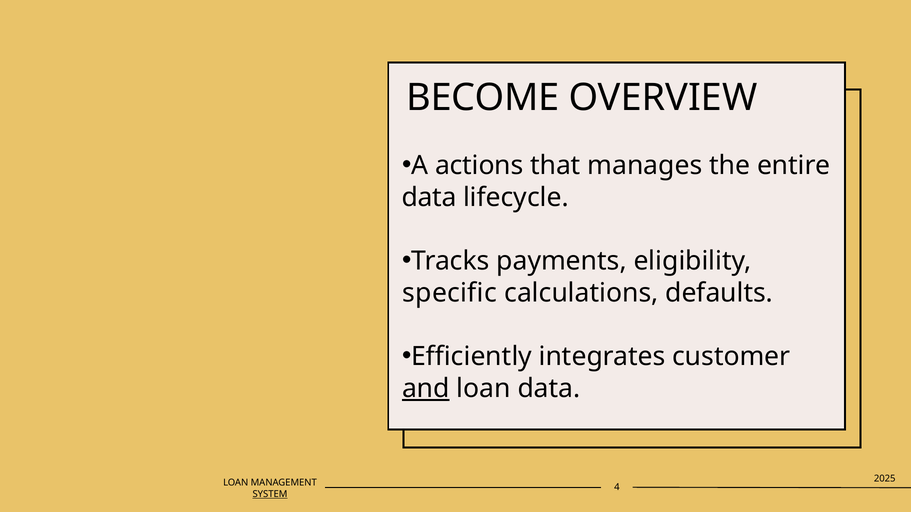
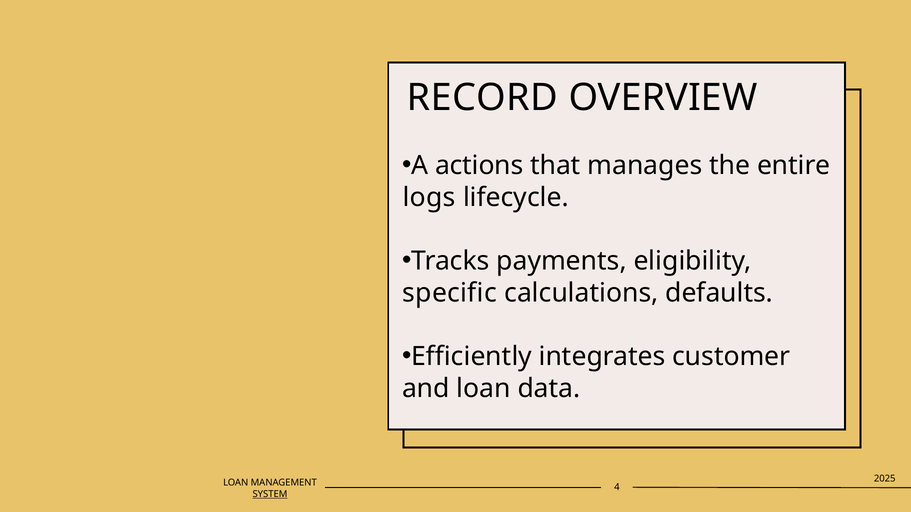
BECOME: BECOME -> RECORD (482, 98)
data: data -> logs (429, 197)
and underline: present -> none (426, 389)
